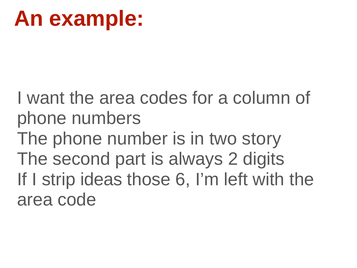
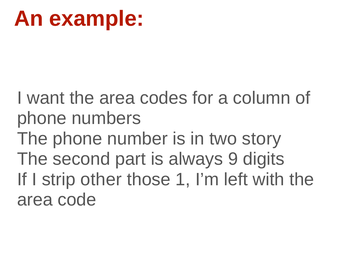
2: 2 -> 9 (233, 159)
ideas: ideas -> other (101, 179)
6: 6 -> 1 (183, 179)
